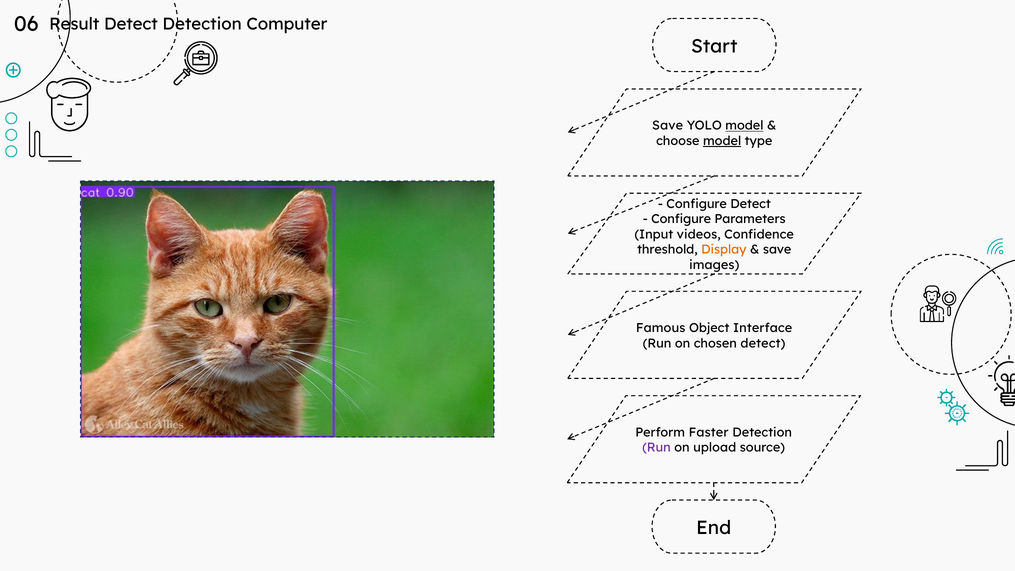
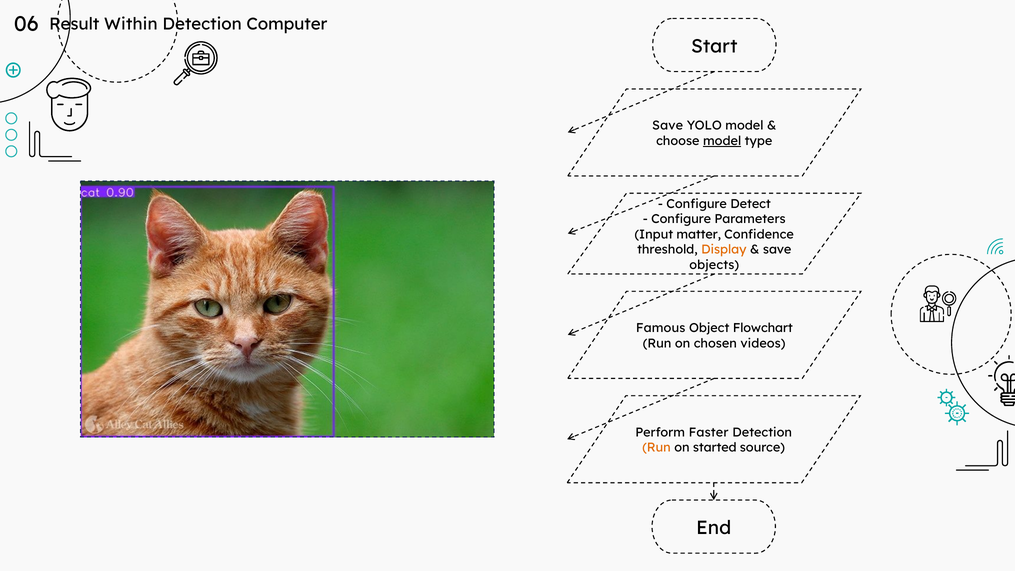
Result Detect: Detect -> Within (131, 24)
model underline: present -> none (744, 126)
videos: videos -> matter (699, 234)
images: images -> objects (714, 265)
Interface: Interface -> Flowchart (763, 328)
chosen detect: detect -> videos (763, 343)
Run colour: purple -> orange (657, 448)
upload: upload -> started (715, 448)
